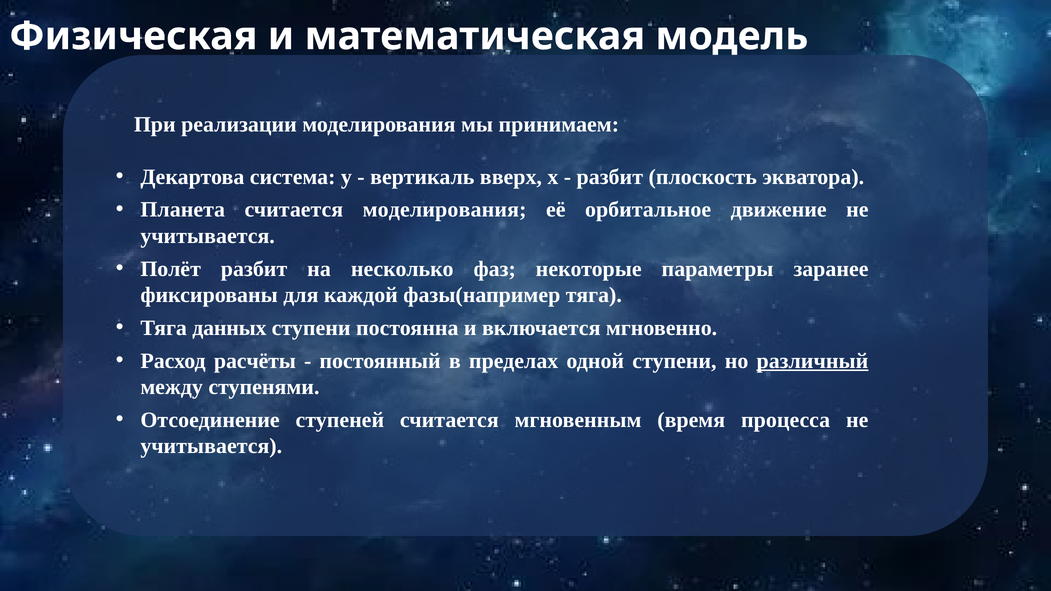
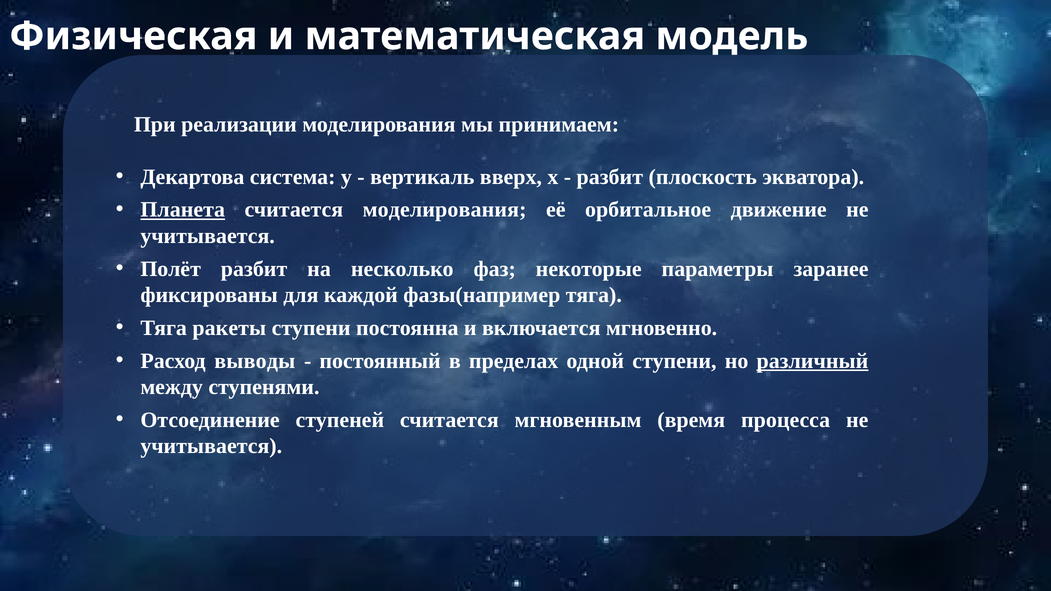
Планета underline: none -> present (183, 210)
данных: данных -> ракеты (229, 328)
расчёты: расчёты -> выводы (255, 361)
